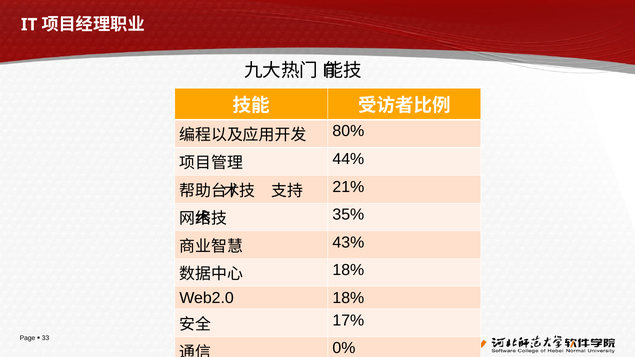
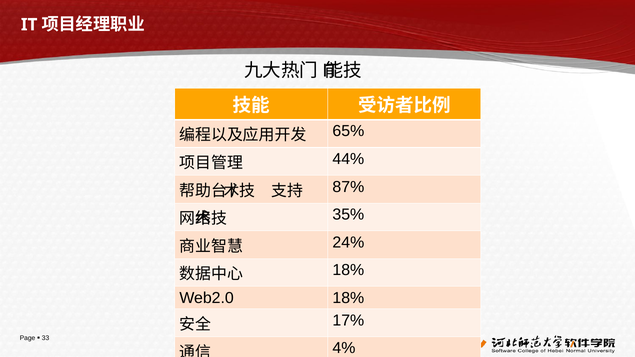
80%: 80% -> 65% (348, 131)
21%: 21% -> 87% (348, 187)
43%: 43% -> 24% (348, 243)
0%: 0% -> 4% (344, 348)
